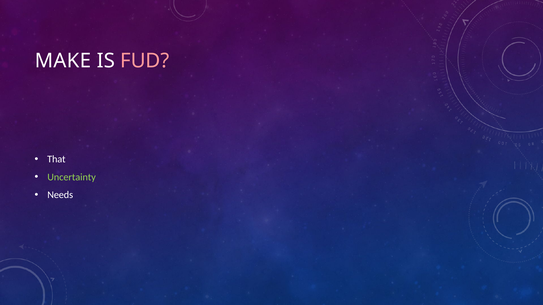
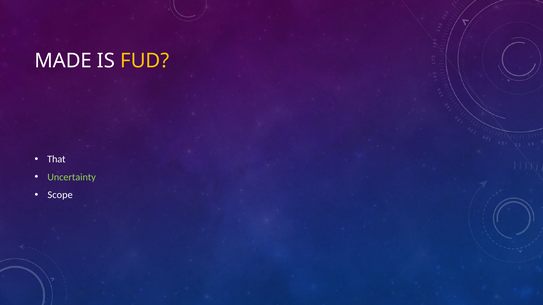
MAKE: MAKE -> MADE (63, 61)
FUD colour: pink -> yellow (145, 61)
Needs: Needs -> Scope (60, 195)
